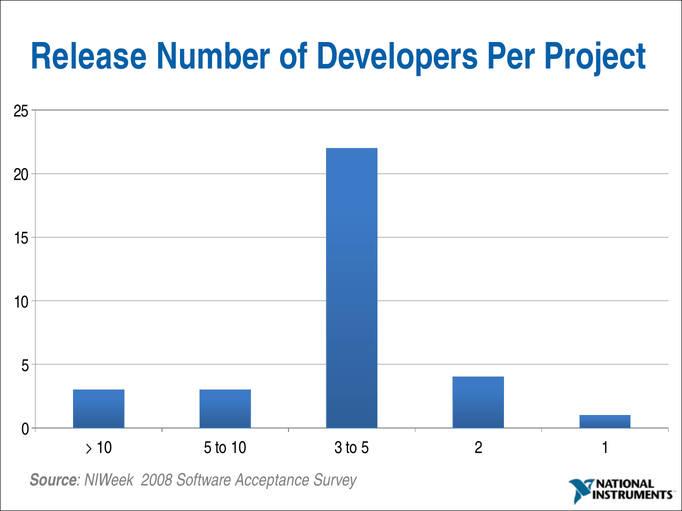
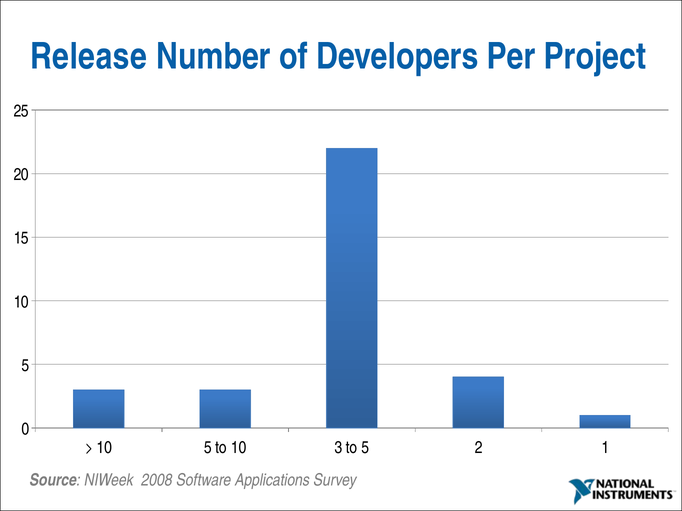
Acceptance: Acceptance -> Applications (272, 481)
